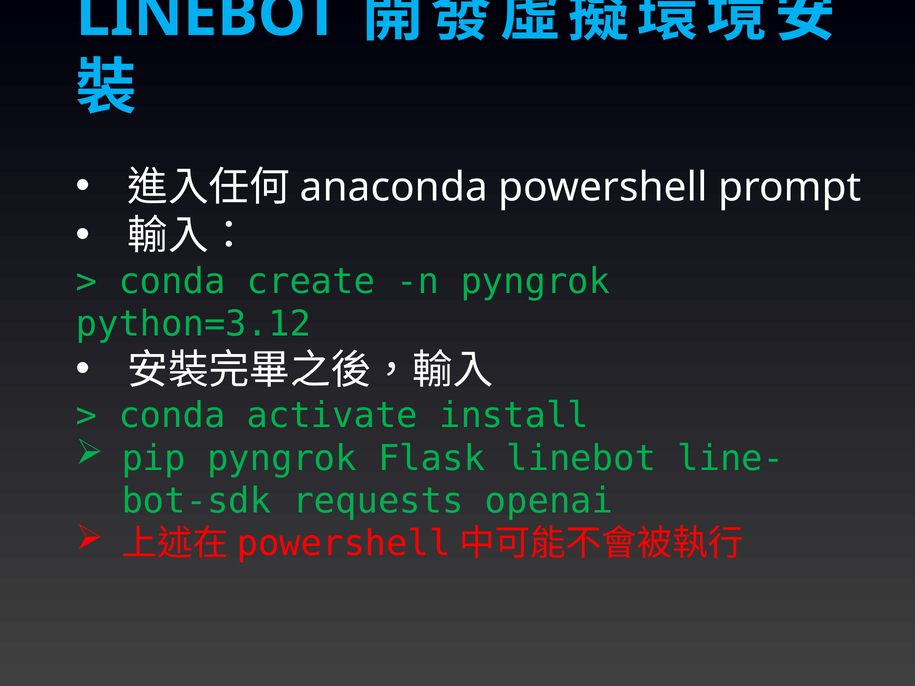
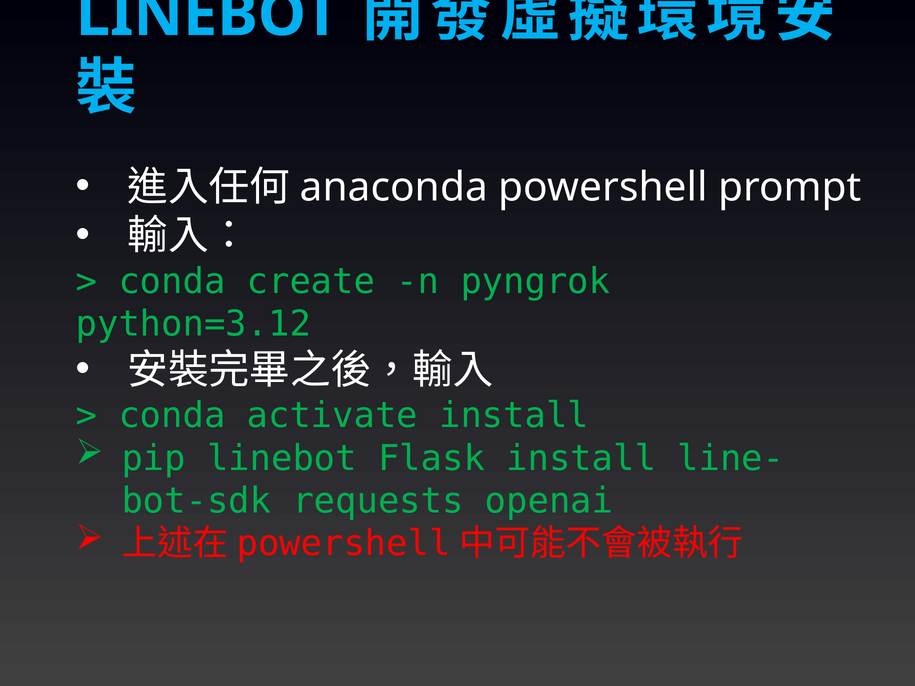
pip pyngrok: pyngrok -> linebot (282, 458)
Flask linebot: linebot -> install (581, 458)
